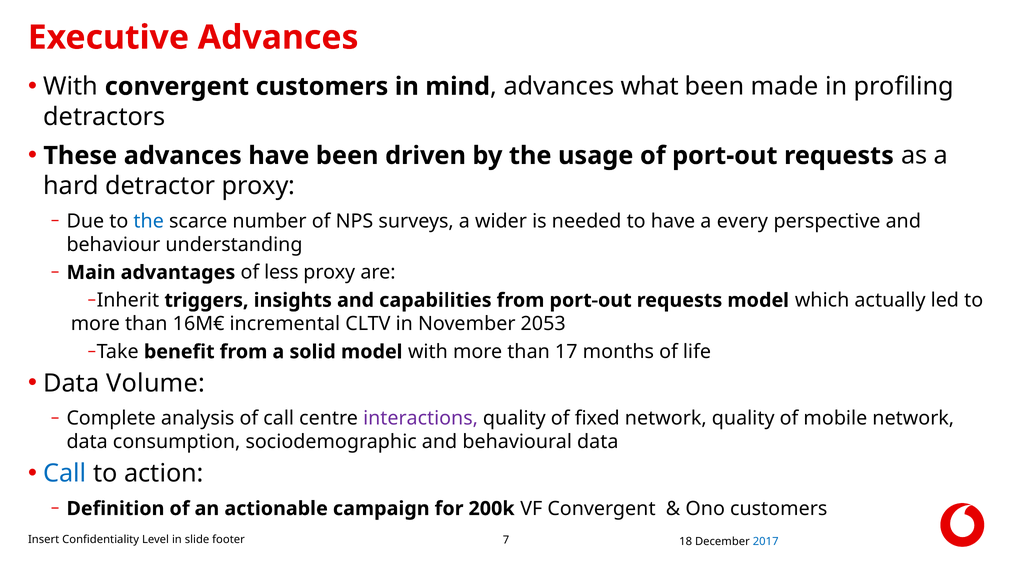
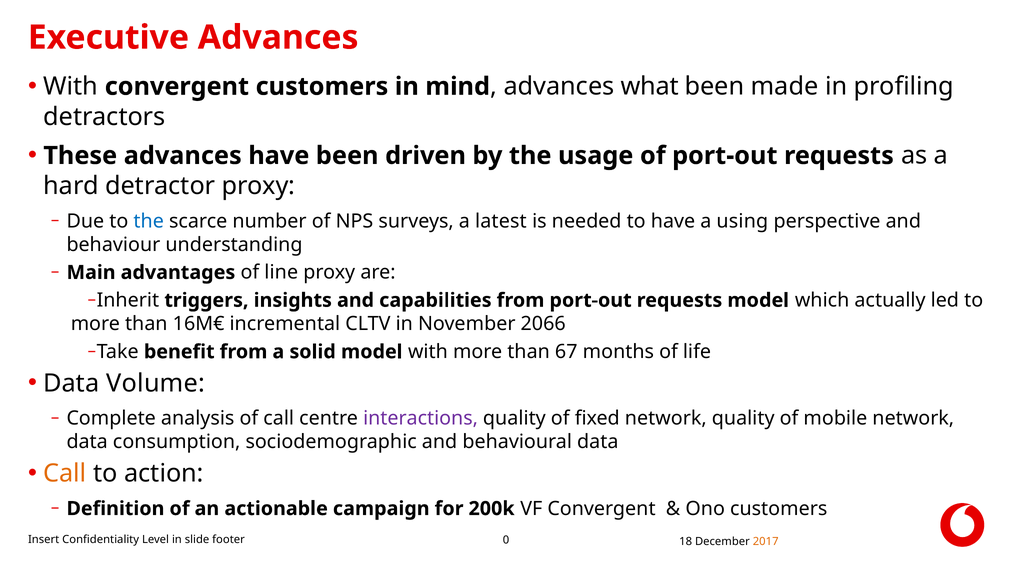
wider: wider -> latest (501, 221)
every: every -> using (742, 221)
less: less -> line (281, 273)
2053: 2053 -> 2066 (543, 324)
17: 17 -> 67 (566, 352)
Call colour: blue -> orange (65, 474)
7: 7 -> 0 (506, 540)
2017 colour: blue -> orange (766, 542)
